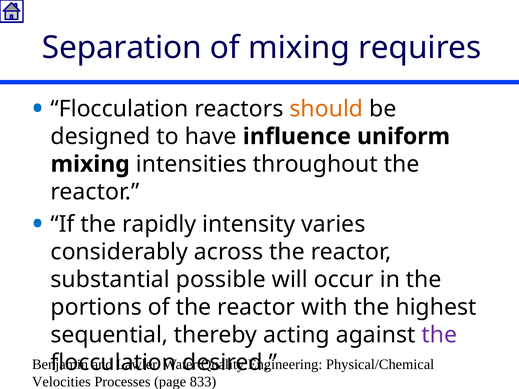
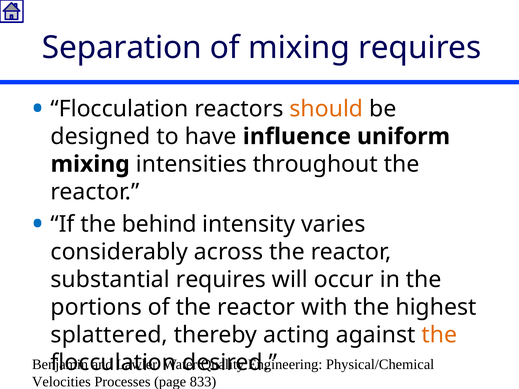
rapidly: rapidly -> behind (159, 224)
substantial possible: possible -> requires (221, 280)
sequential: sequential -> splattered (109, 335)
the colour: purple -> orange (439, 335)
